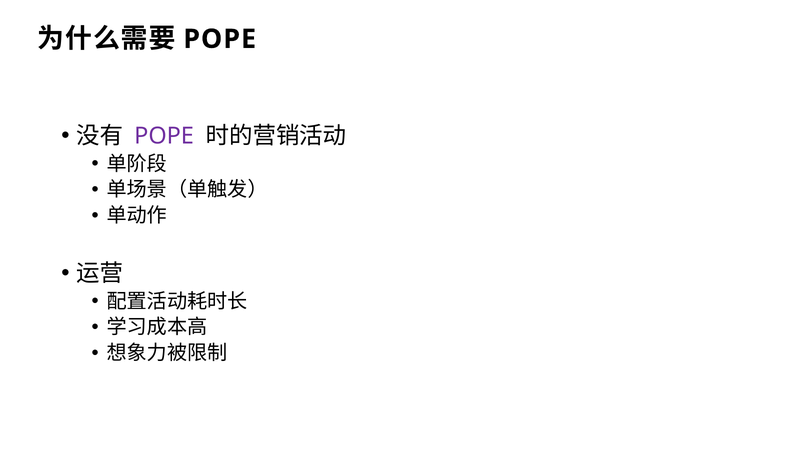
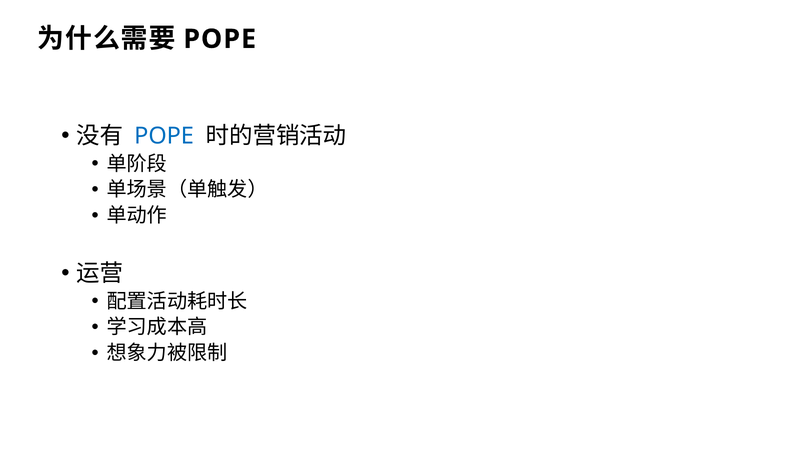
POPE colour: purple -> blue (164, 136)
